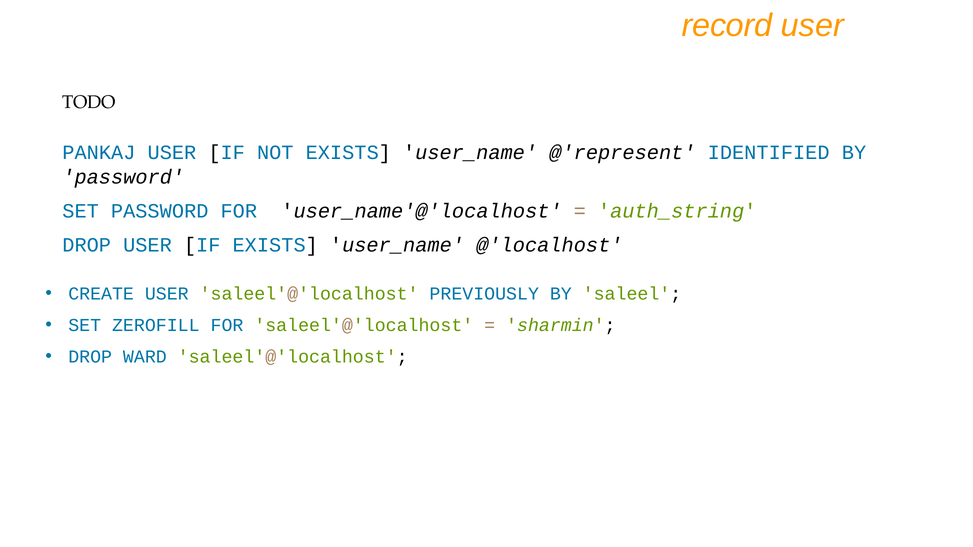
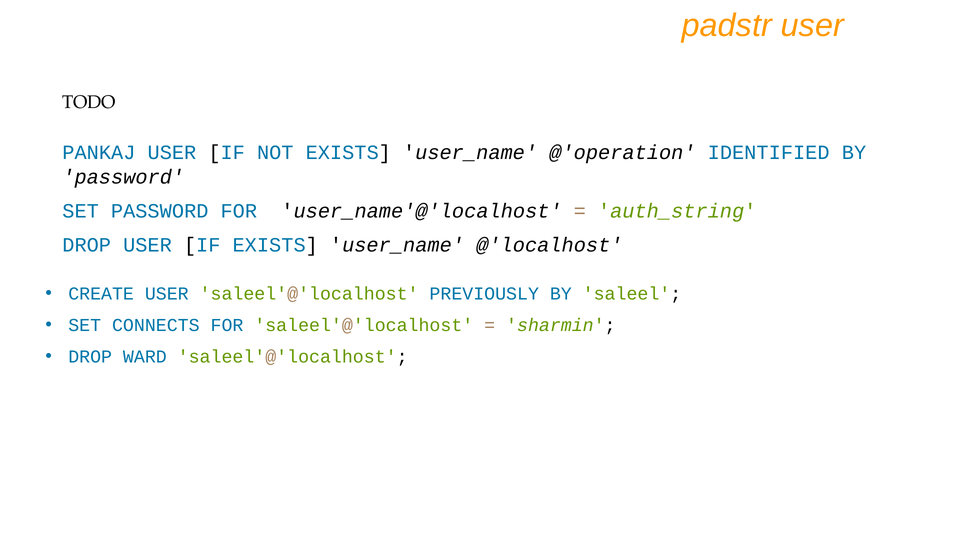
record: record -> padstr (727, 25)
@'represent: @'represent -> @'operation (622, 153)
ZEROFILL: ZEROFILL -> CONNECTS (156, 325)
